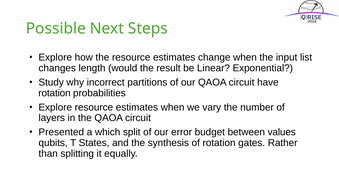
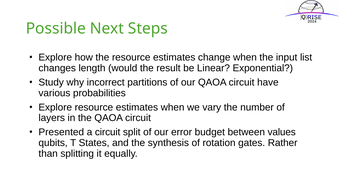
rotation: rotation -> various (54, 93)
a which: which -> circuit (108, 132)
